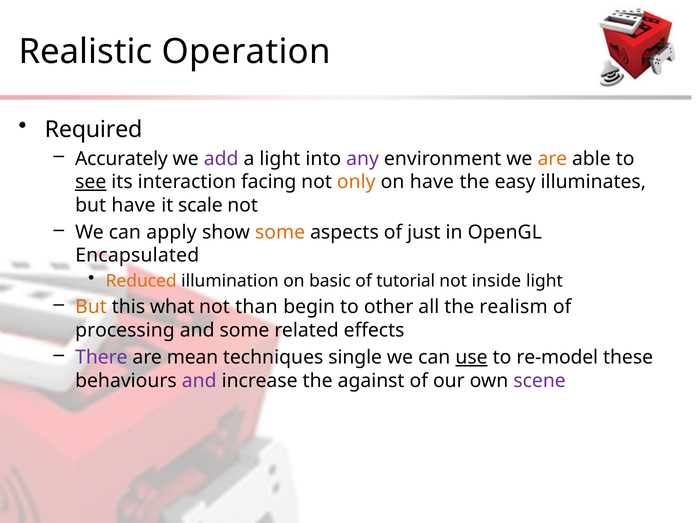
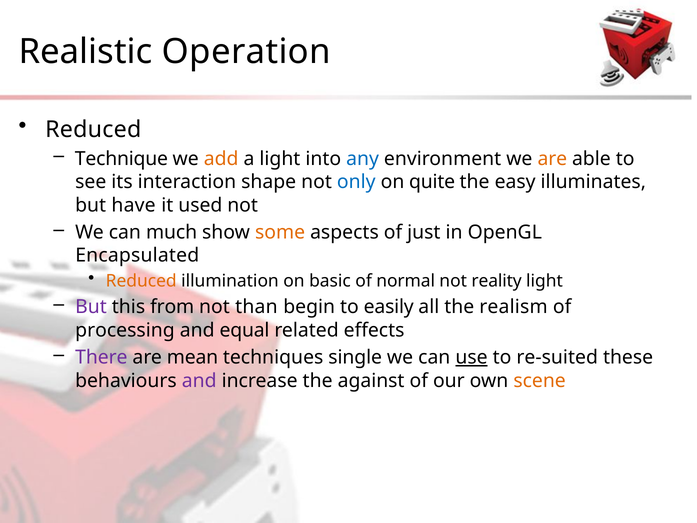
Required: Required -> Reduced (93, 129)
Accurately: Accurately -> Technique (121, 159)
add colour: purple -> orange (221, 159)
any colour: purple -> blue (363, 159)
see underline: present -> none (91, 182)
facing: facing -> shape (269, 182)
only colour: orange -> blue (356, 182)
on have: have -> quite (432, 182)
scale: scale -> used (200, 205)
apply: apply -> much (172, 232)
tutorial: tutorial -> normal (406, 281)
inside: inside -> reality (497, 281)
But colour: orange -> purple (91, 307)
what: what -> from (172, 307)
other: other -> easily (389, 307)
and some: some -> equal (245, 330)
re-model: re-model -> re-suited (557, 357)
scene colour: purple -> orange (540, 381)
